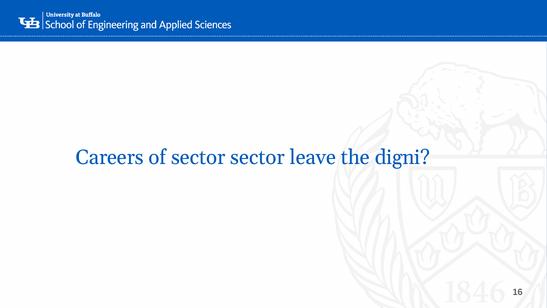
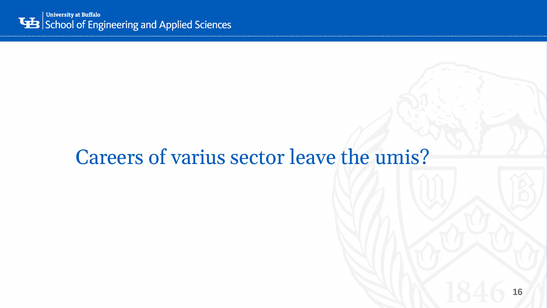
of sector: sector -> varius (198, 157)
digni: digni -> umis (402, 157)
